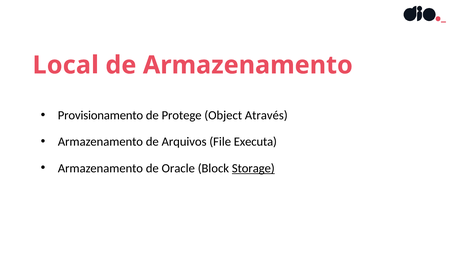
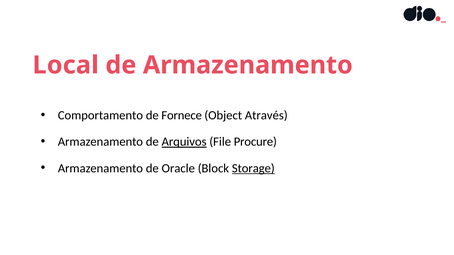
Provisionamento: Provisionamento -> Comportamento (100, 115)
Protege: Protege -> Fornece (182, 115)
Arquivos underline: none -> present (184, 142)
Executa: Executa -> Procure (255, 142)
